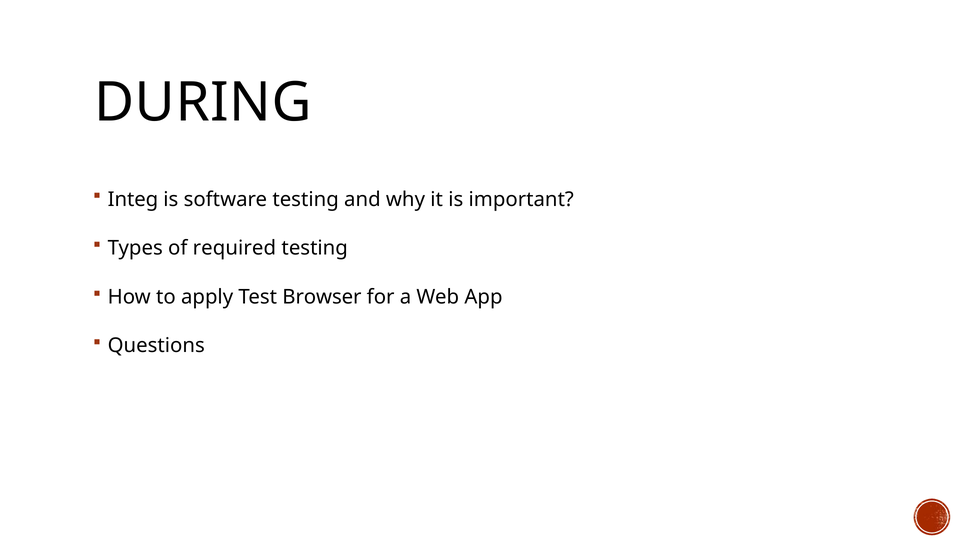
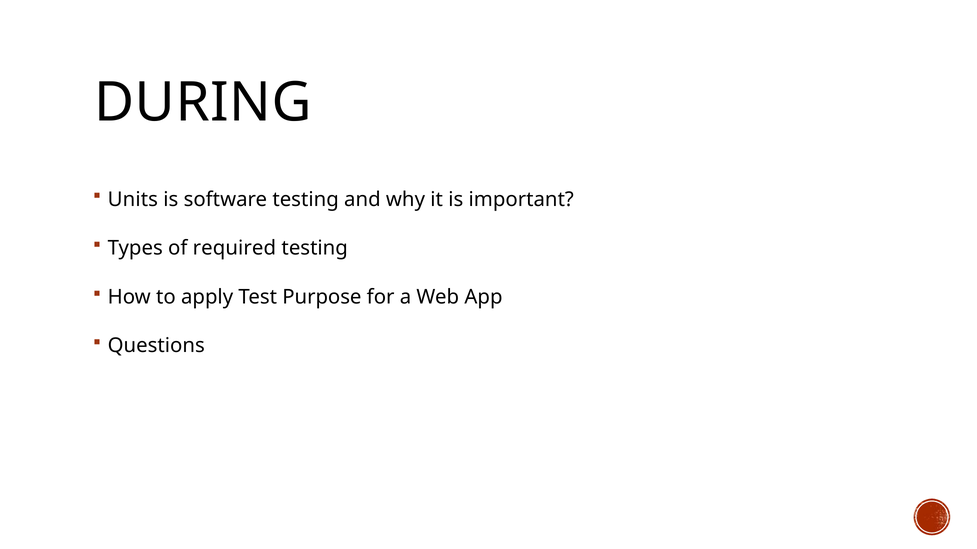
Integ: Integ -> Units (133, 200)
Browser: Browser -> Purpose (322, 297)
